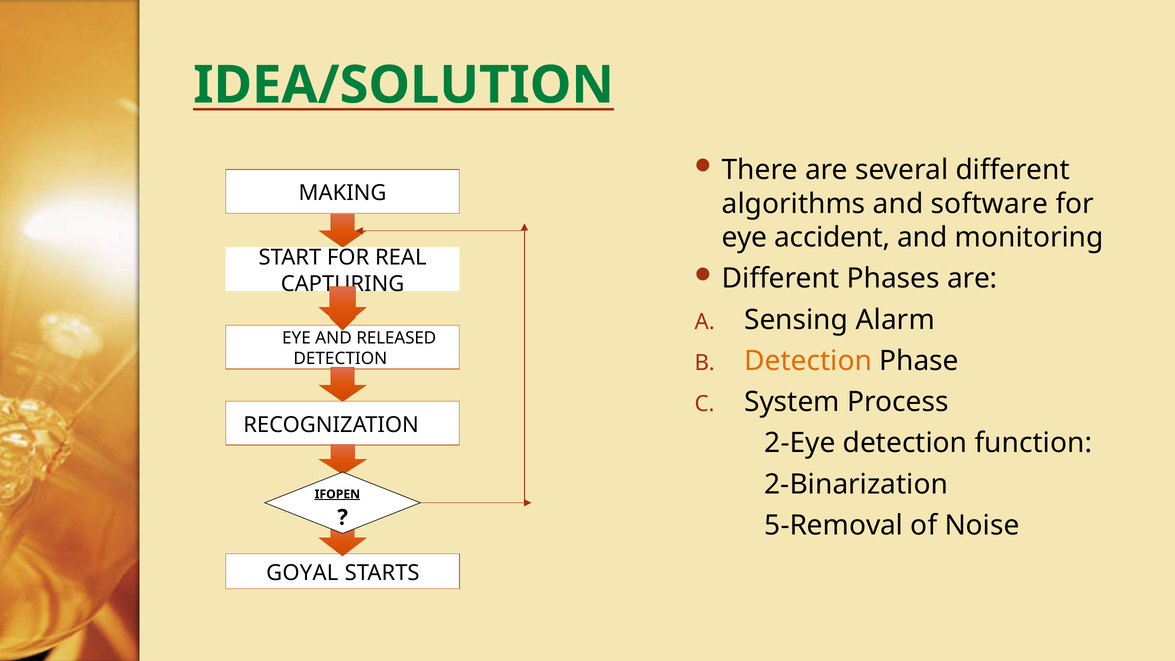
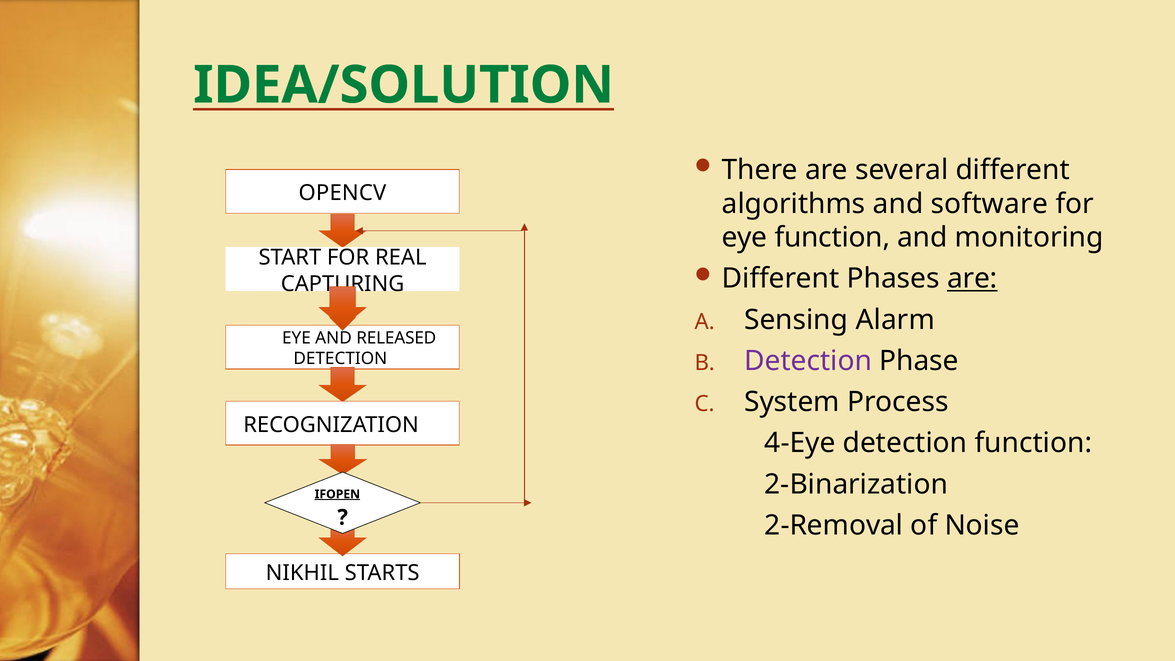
MAKING: MAKING -> OPENCV (342, 193)
eye accident: accident -> function (832, 238)
are underline: none -> present (972, 279)
Detection colour: orange -> purple (808, 361)
2-Eye: 2-Eye -> 4-Eye (800, 443)
5-Removal: 5-Removal -> 2-Removal (834, 525)
GOYAL: GOYAL -> NIKHIL (302, 573)
